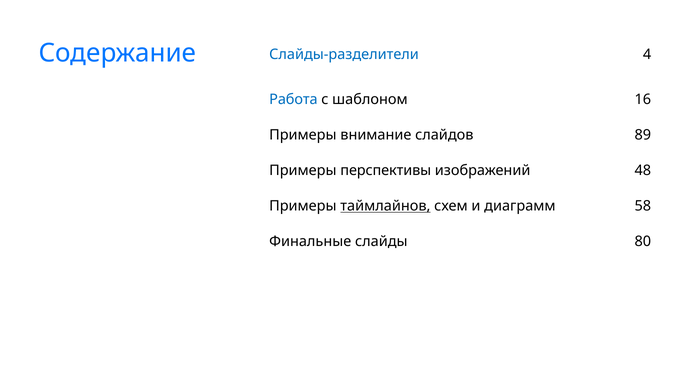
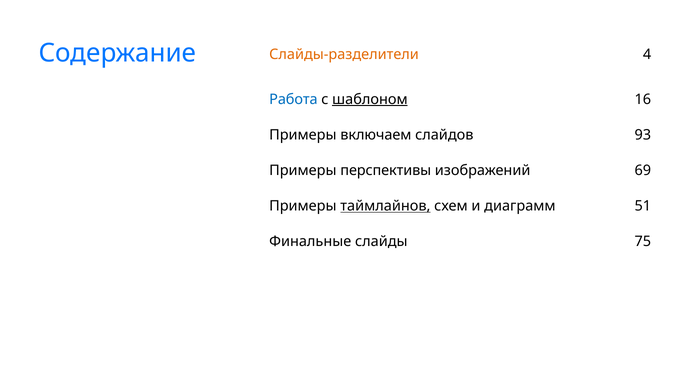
Слайды-разделители colour: blue -> orange (344, 54)
шаблоном underline: none -> present (370, 99)
внимание: внимание -> включаем (376, 135)
89: 89 -> 93 (643, 135)
48: 48 -> 69 (643, 170)
58: 58 -> 51 (643, 206)
80: 80 -> 75 (643, 241)
